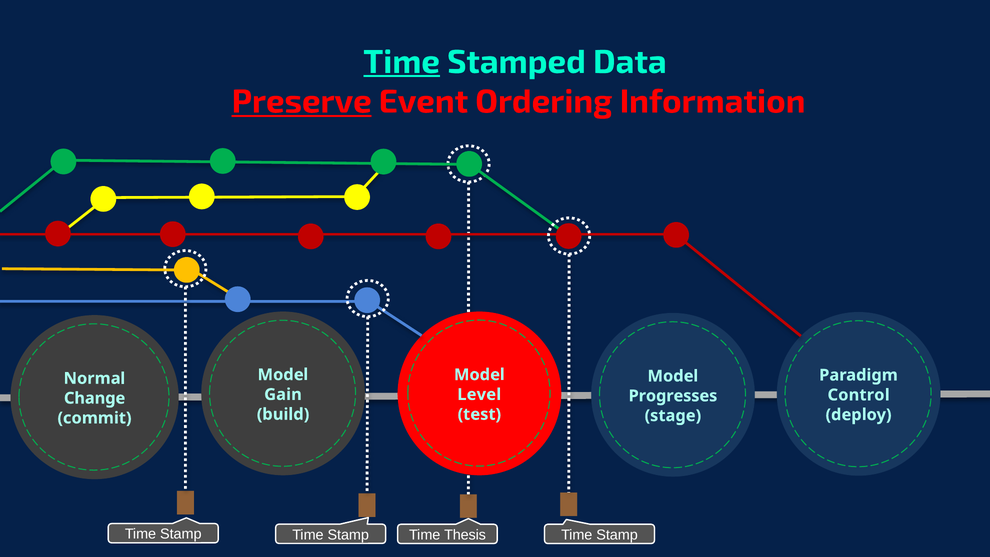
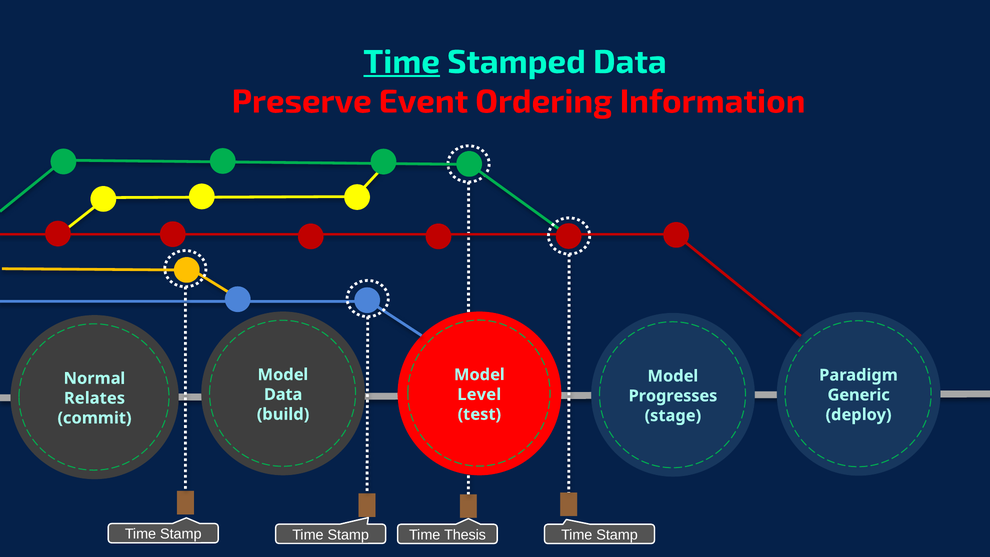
Preserve underline: present -> none (302, 102)
Gain: Gain -> Data (283, 394)
Control: Control -> Generic (859, 395)
Change: Change -> Relates (94, 398)
